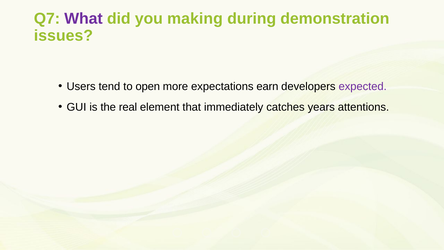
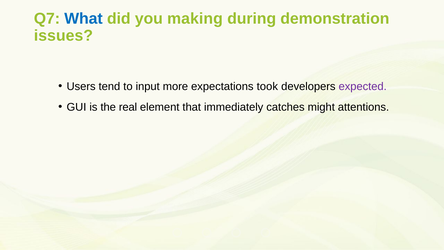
What colour: purple -> blue (84, 19)
open: open -> input (148, 86)
earn: earn -> took (267, 86)
years: years -> might (321, 107)
